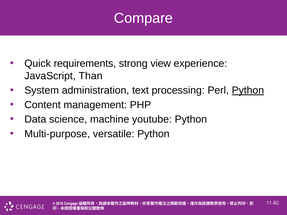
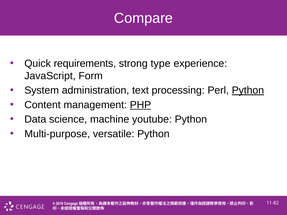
view: view -> type (161, 64)
Than: Than -> Form (91, 76)
PHP underline: none -> present (140, 105)
